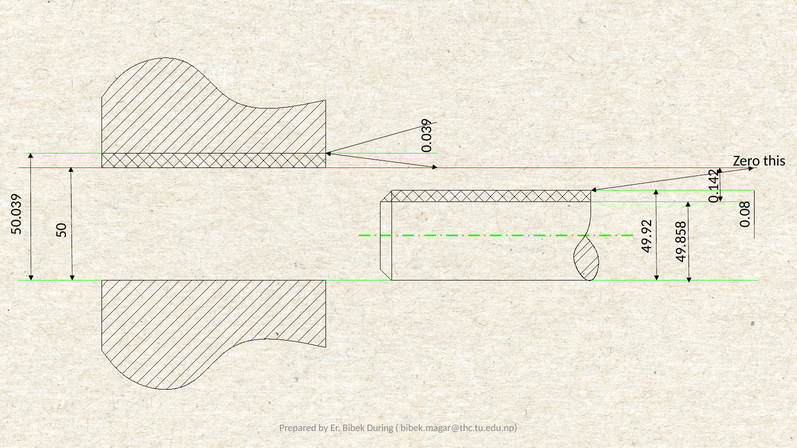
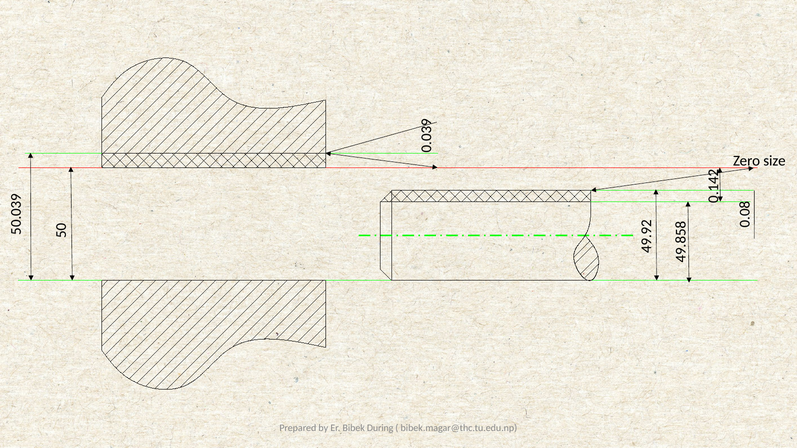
this: this -> size (774, 161)
